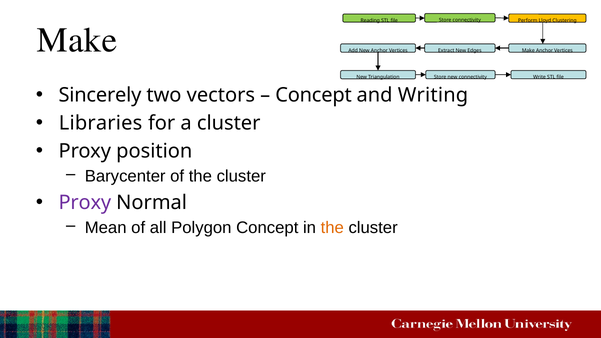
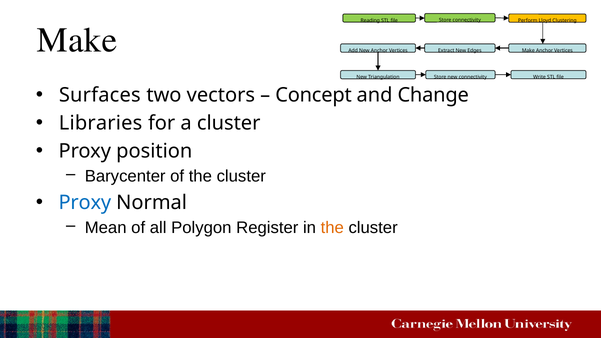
Sincerely: Sincerely -> Surfaces (100, 95)
Writing: Writing -> Change (433, 95)
Proxy colour: purple -> blue (85, 203)
Polygon Concept: Concept -> Register (267, 228)
